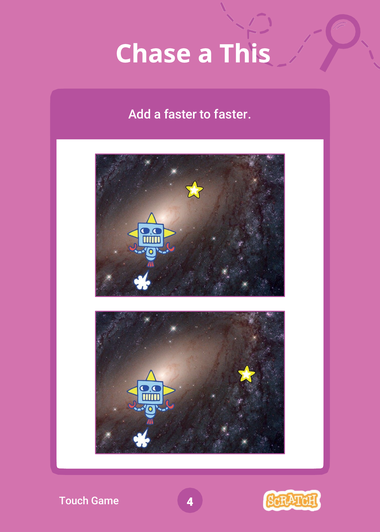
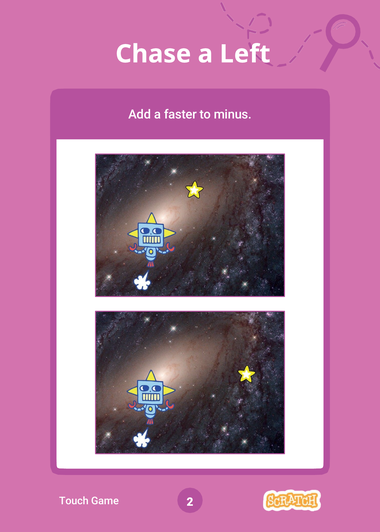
This: This -> Left (245, 54)
to faster: faster -> minus (233, 115)
4: 4 -> 2 (190, 502)
